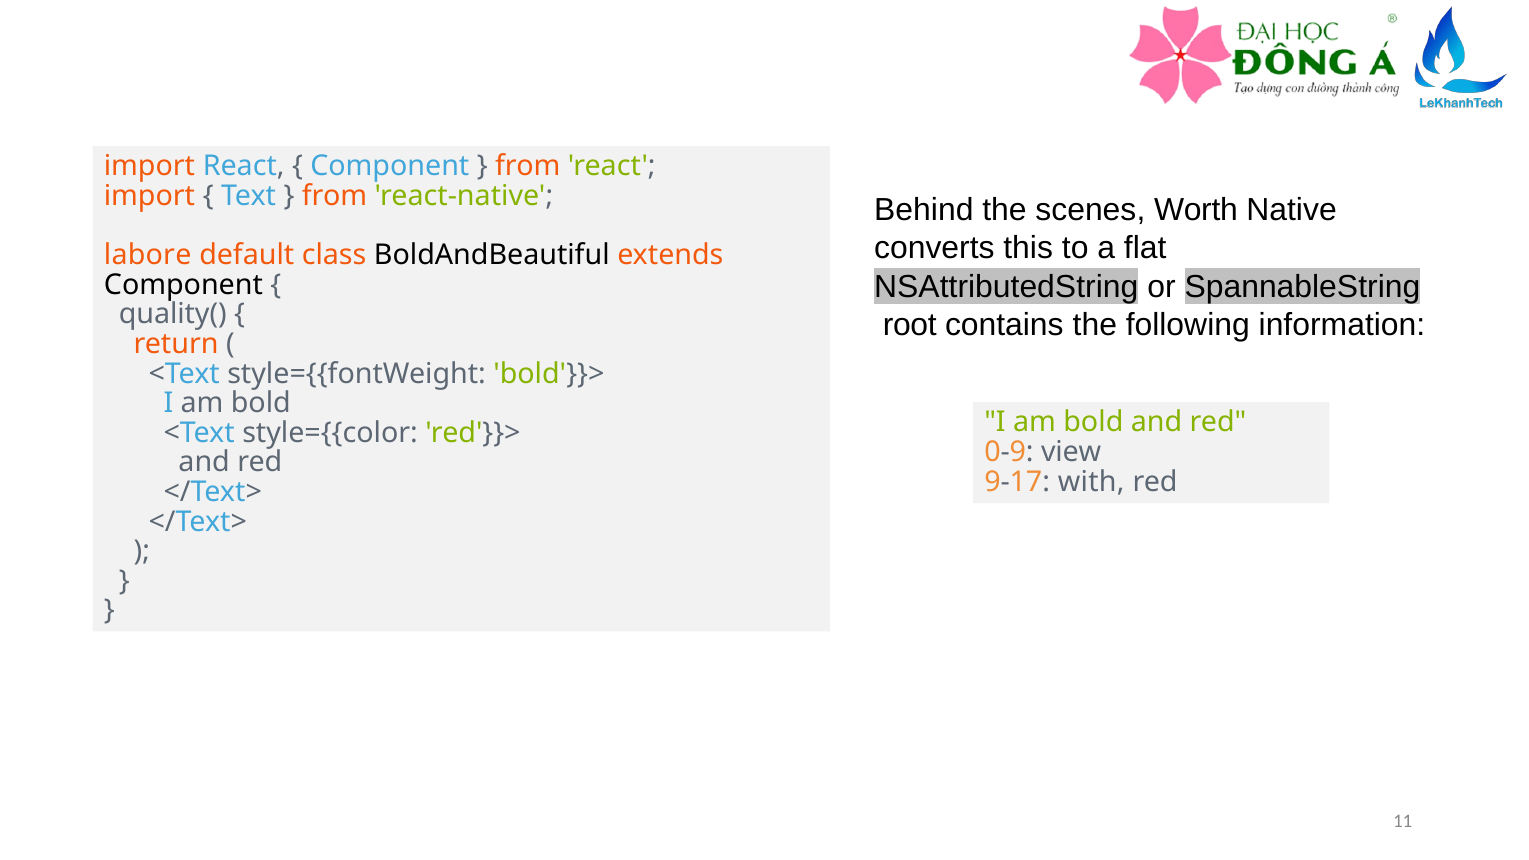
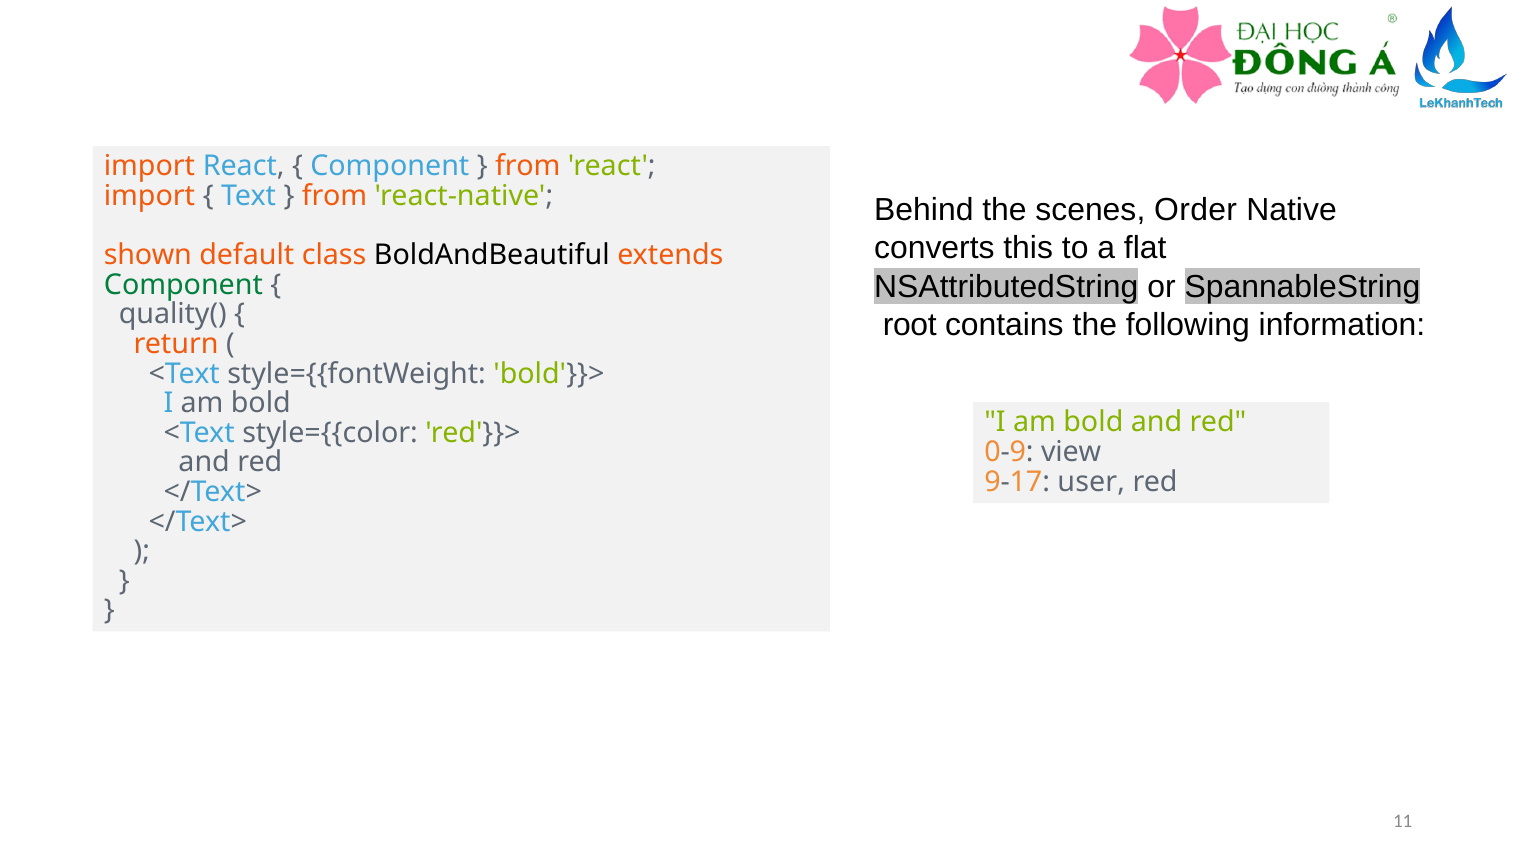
Worth: Worth -> Order (1196, 210)
labore: labore -> shown (148, 255)
Component colour: black -> green (183, 285)
with: with -> user (1091, 482)
